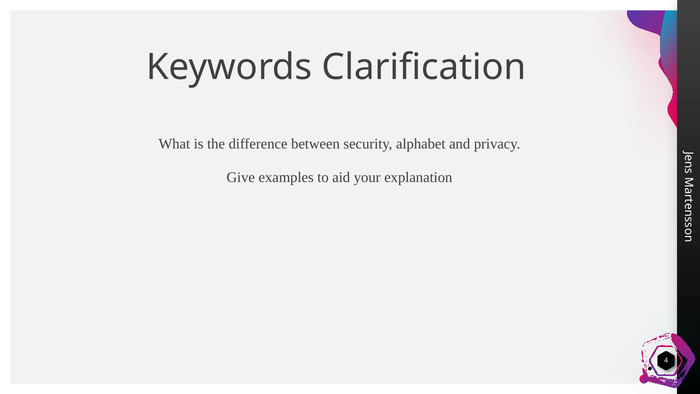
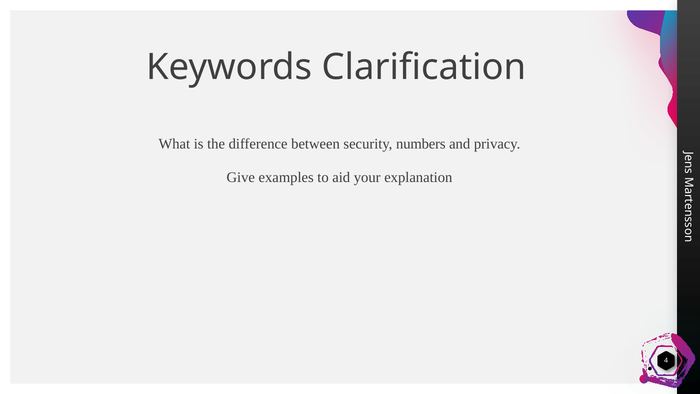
alphabet: alphabet -> numbers (421, 144)
